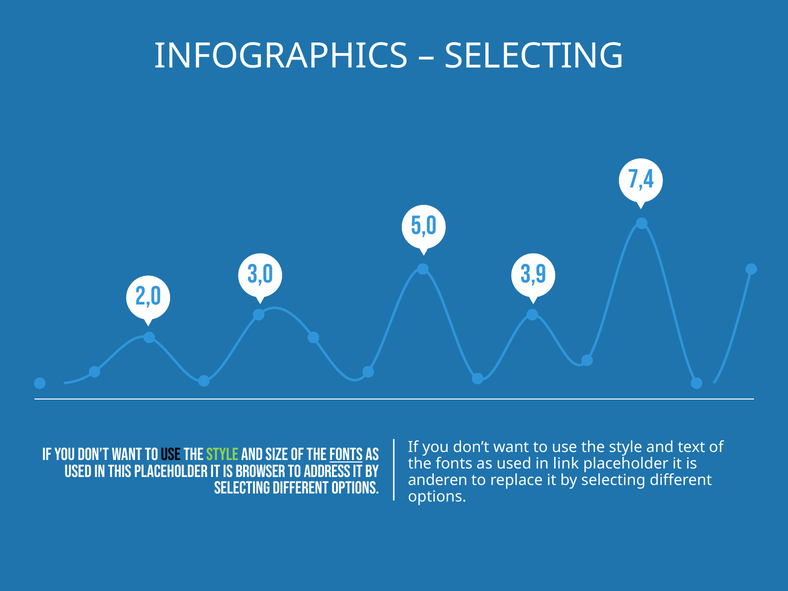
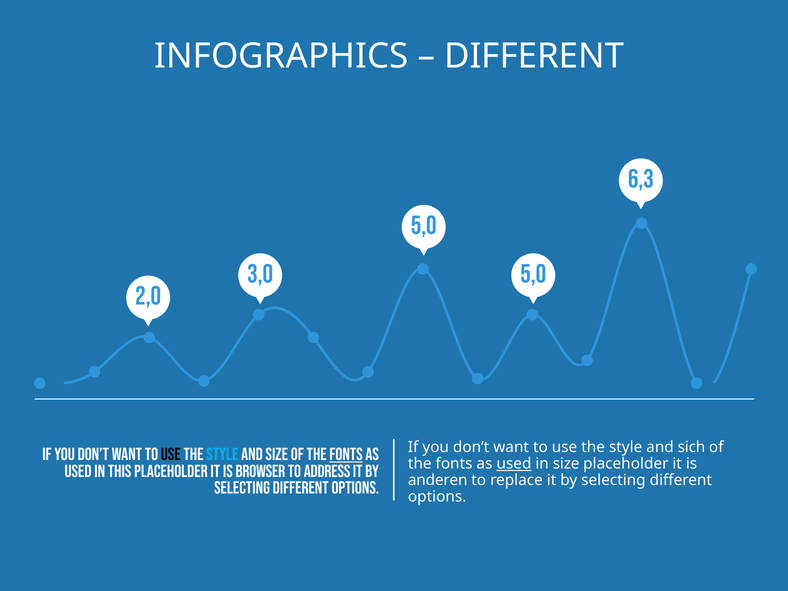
SELECTING: SELECTING -> DIFFERENT (534, 56)
7,4: 7,4 -> 6,3 (641, 179)
3,0 3,9: 3,9 -> 5,0 (533, 274)
text: text -> sich (692, 447)
style colour: light green -> light blue (222, 455)
used underline: none -> present (514, 464)
in link: link -> size (566, 464)
